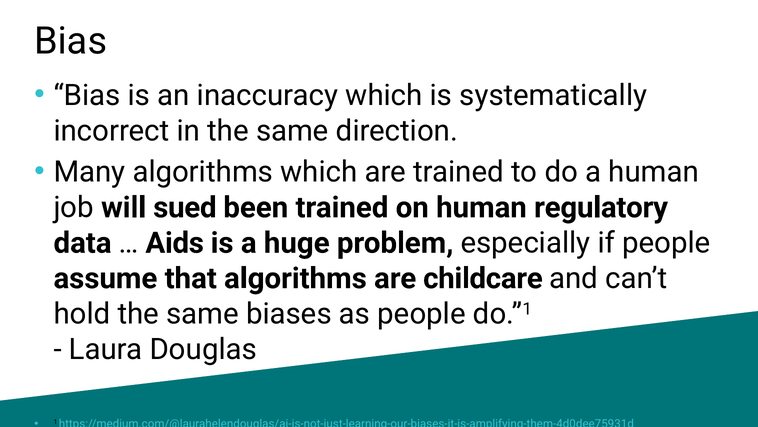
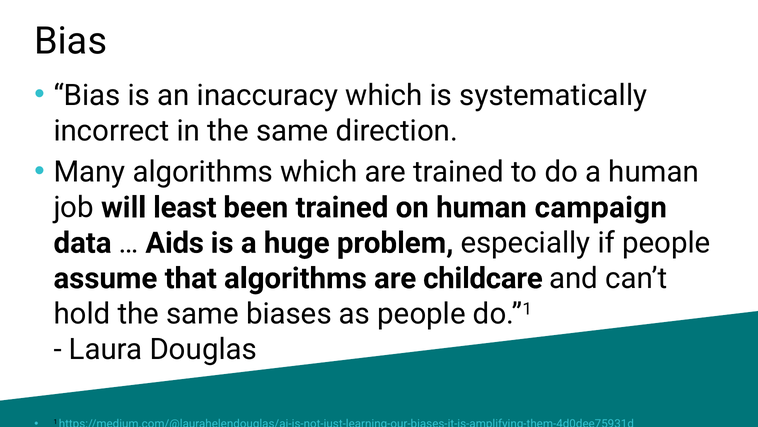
sued: sued -> least (185, 207)
regulatory: regulatory -> campaign (601, 207)
